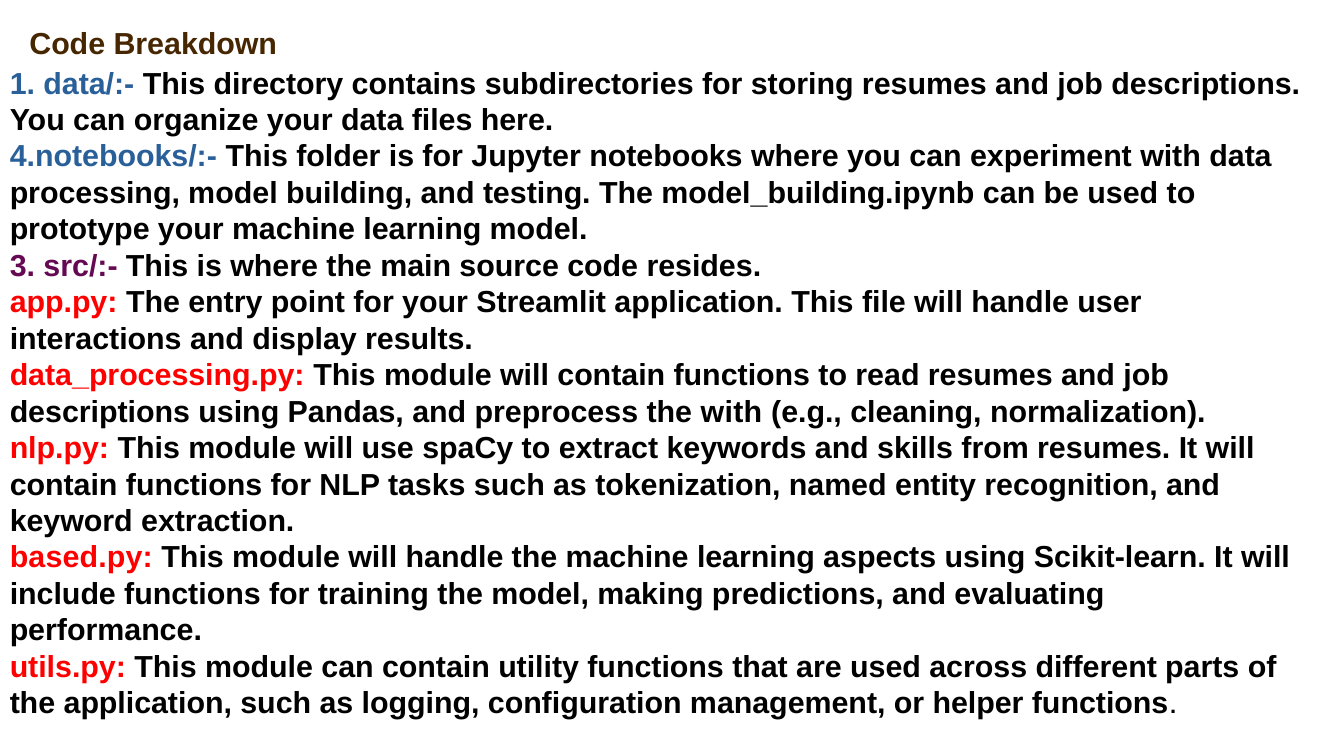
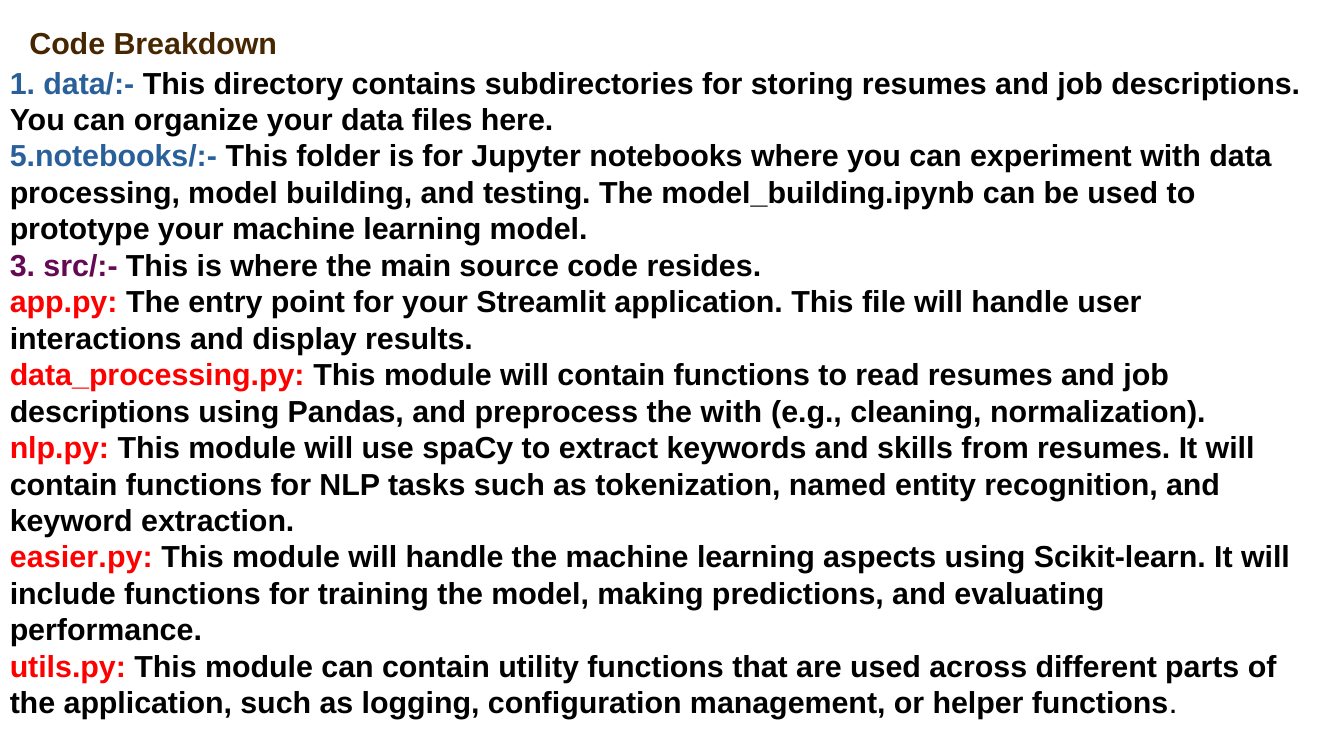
4.notebooks/:-: 4.notebooks/:- -> 5.notebooks/:- (113, 157)
based.py: based.py -> easier.py (81, 558)
